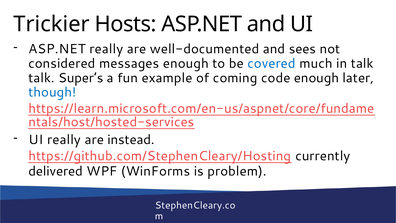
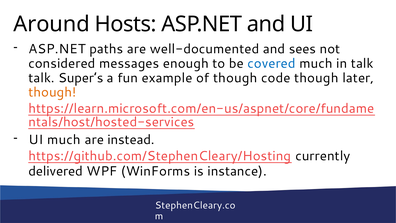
Trickier: Trickier -> Around (52, 24)
ASP.NET really: really -> paths (106, 49)
of coming: coming -> though (235, 78)
code enough: enough -> though (316, 78)
though colour: blue -> orange (52, 92)
UI really: really -> much (64, 140)
problem: problem -> instance (237, 171)
